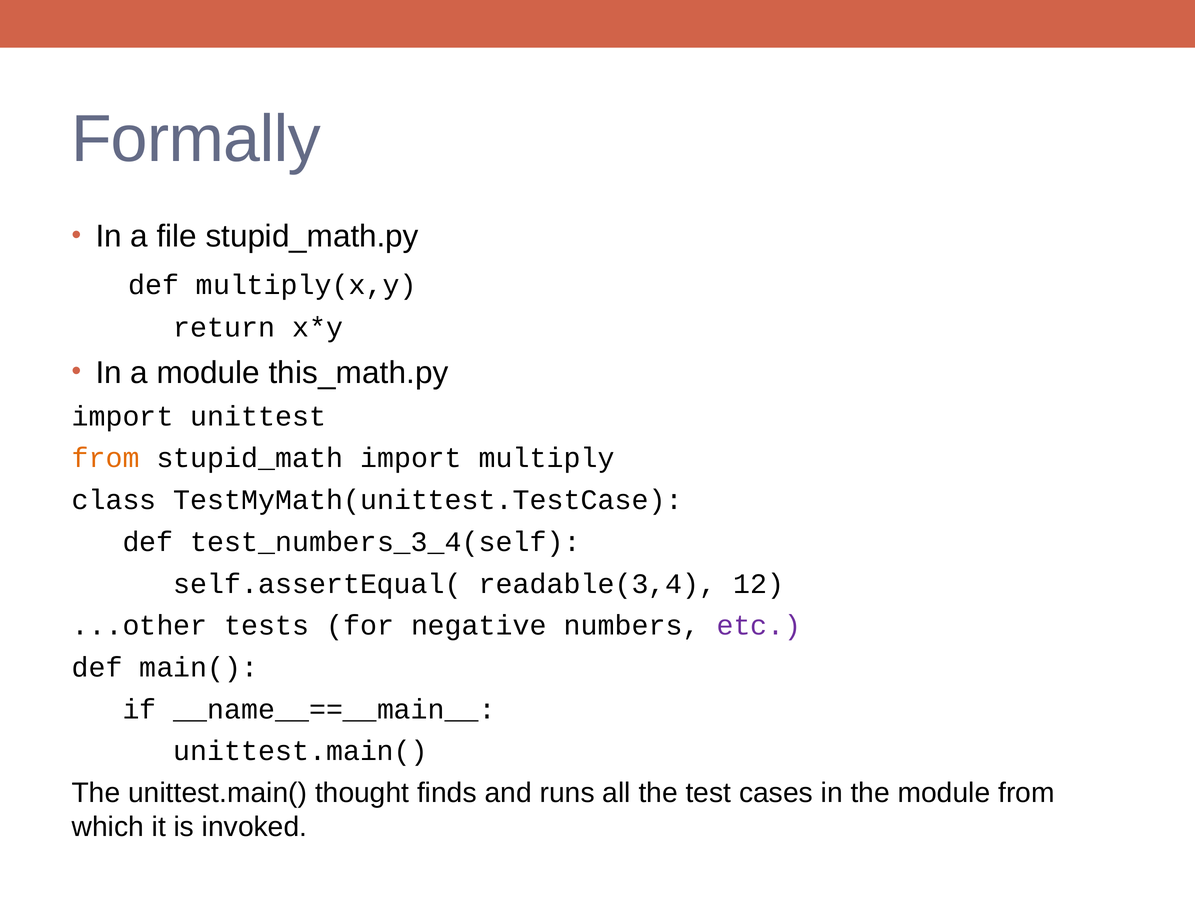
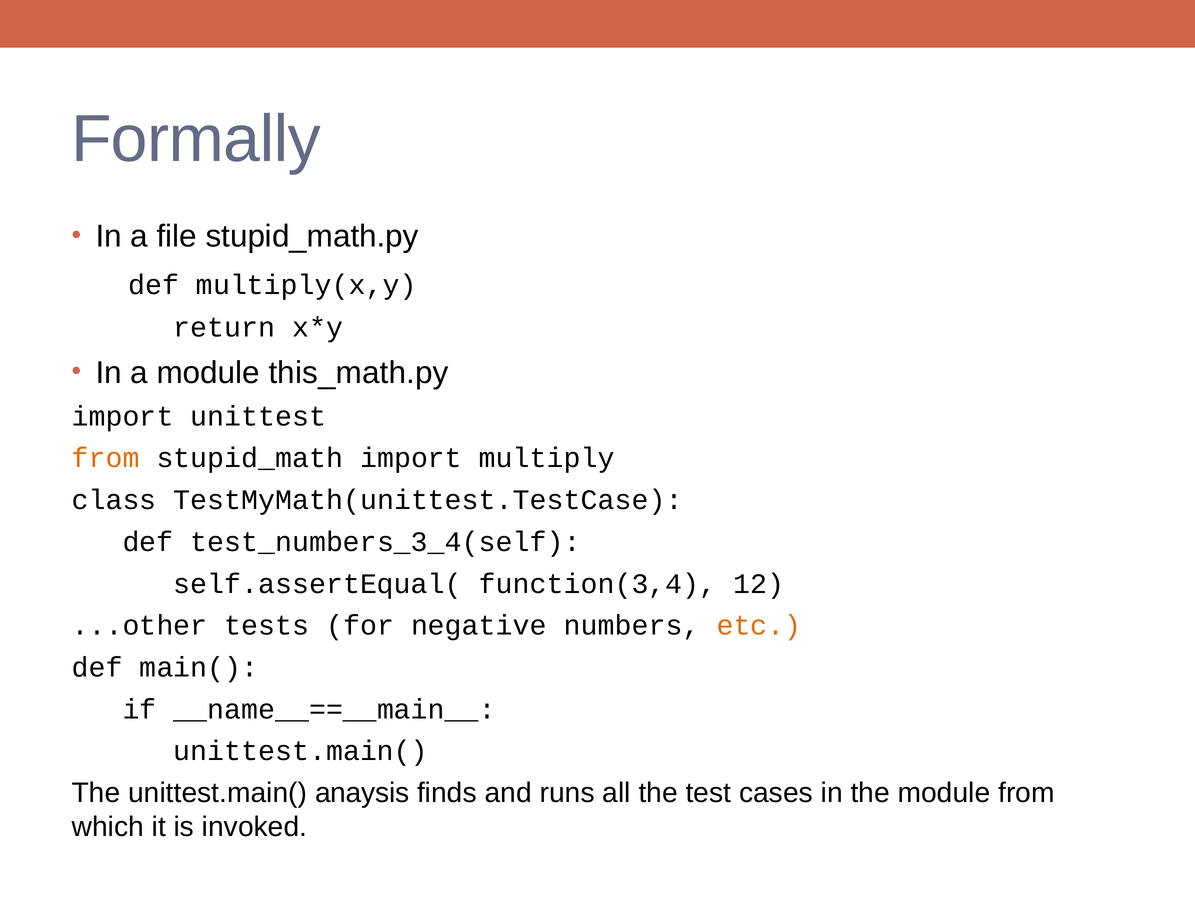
readable(3,4: readable(3,4 -> function(3,4 (598, 583)
etc colour: purple -> orange (759, 625)
thought: thought -> anaysis (362, 792)
